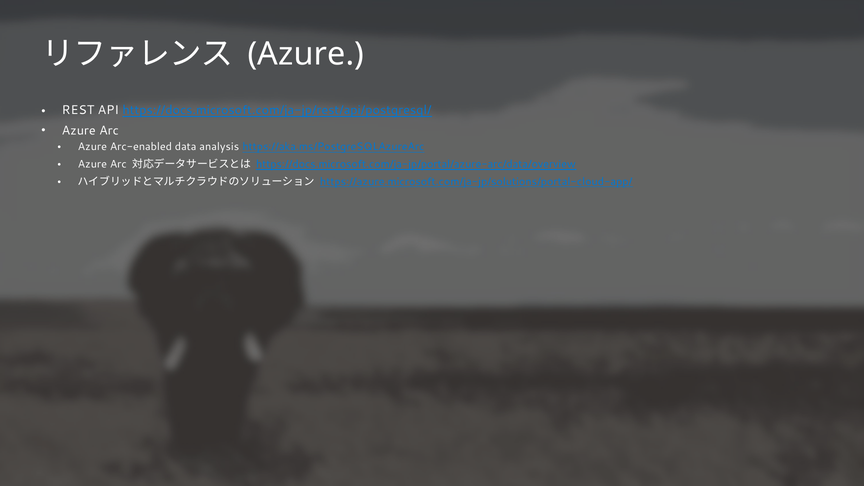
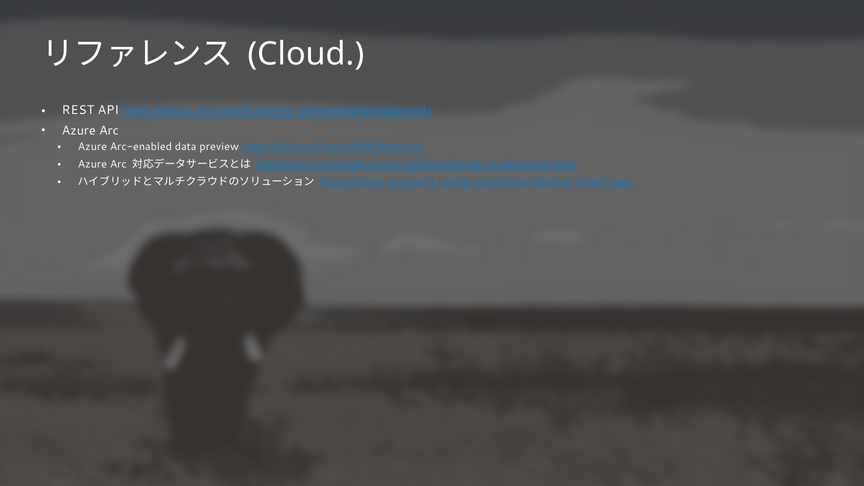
Azure: Azure -> Cloud (306, 54)
analysis: analysis -> preview (219, 147)
